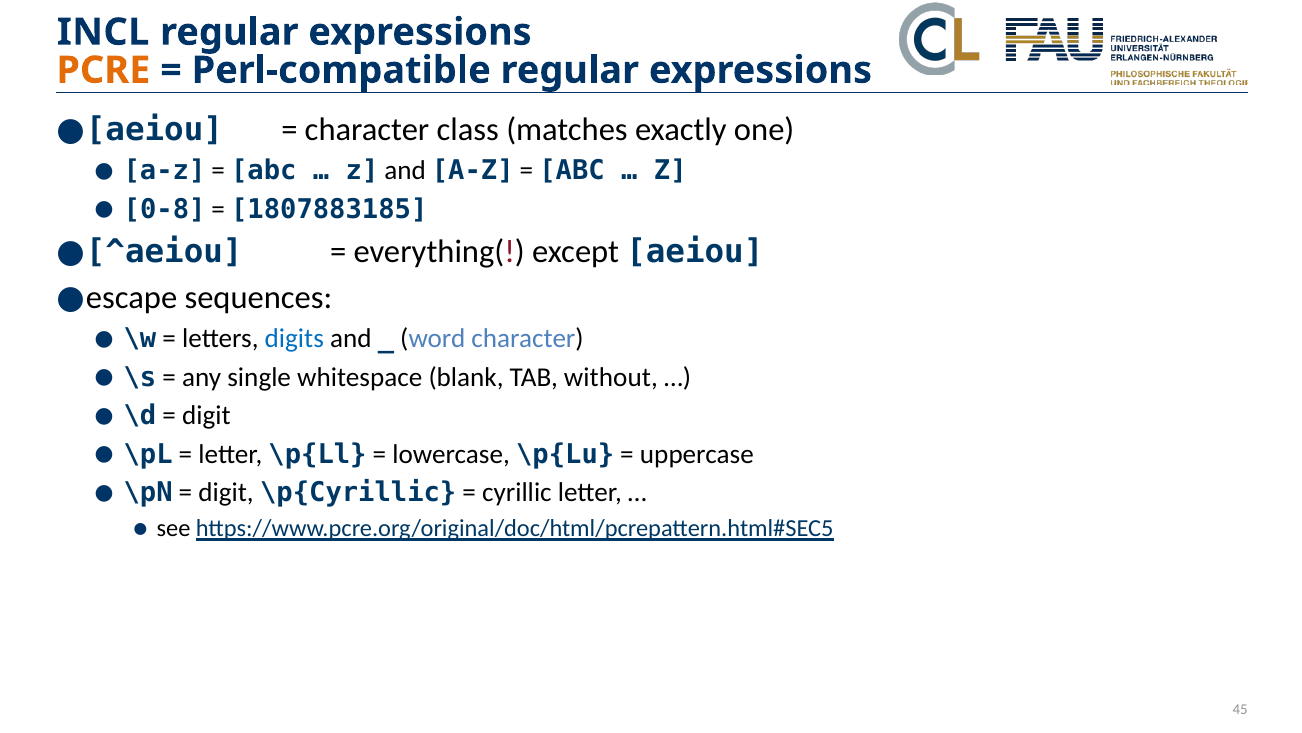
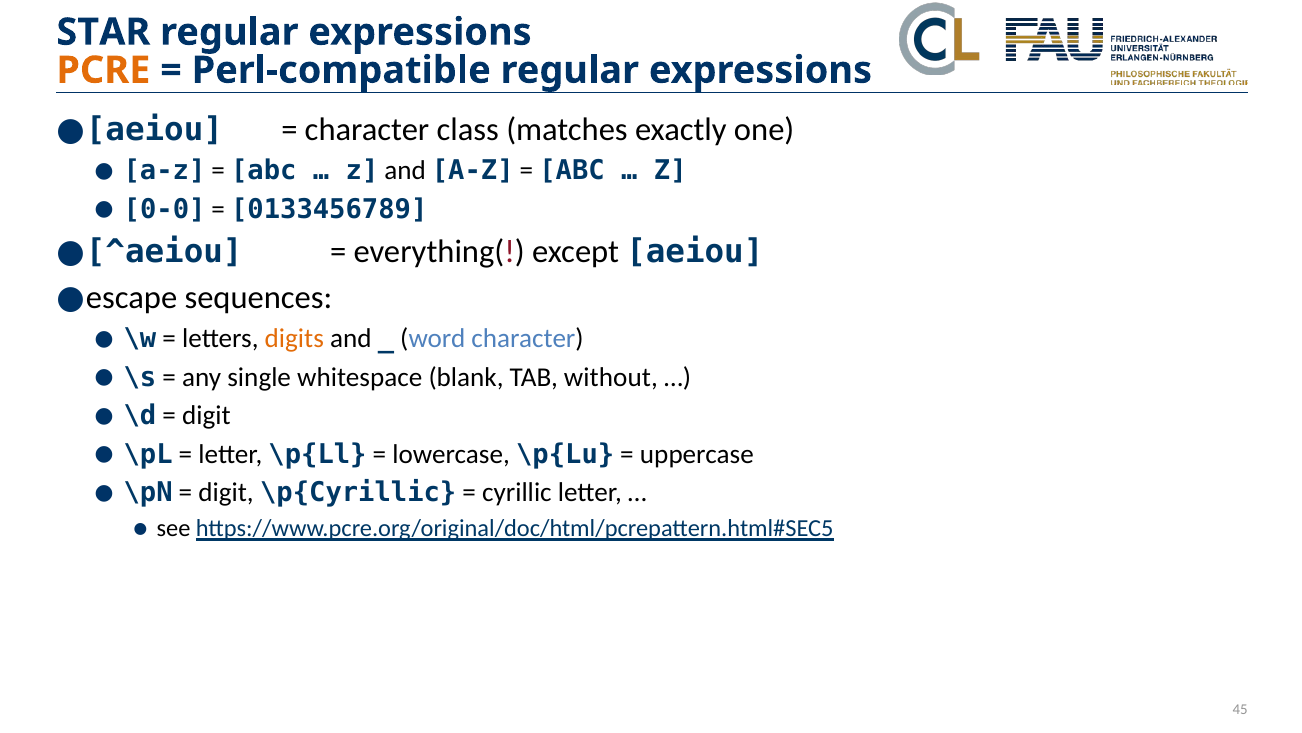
INCL: INCL -> STAR (103, 32)
0-8: 0-8 -> 0-0 (165, 209)
1807883185: 1807883185 -> 0133456789 (329, 209)
digits colour: blue -> orange (294, 339)
